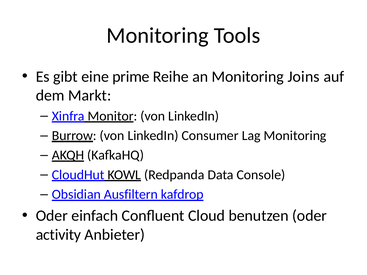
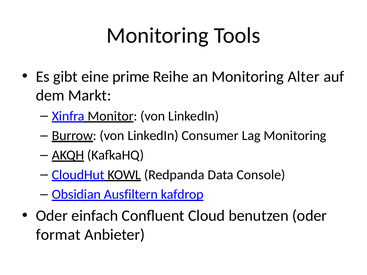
Joins: Joins -> Alter (304, 77)
activity: activity -> format (58, 235)
